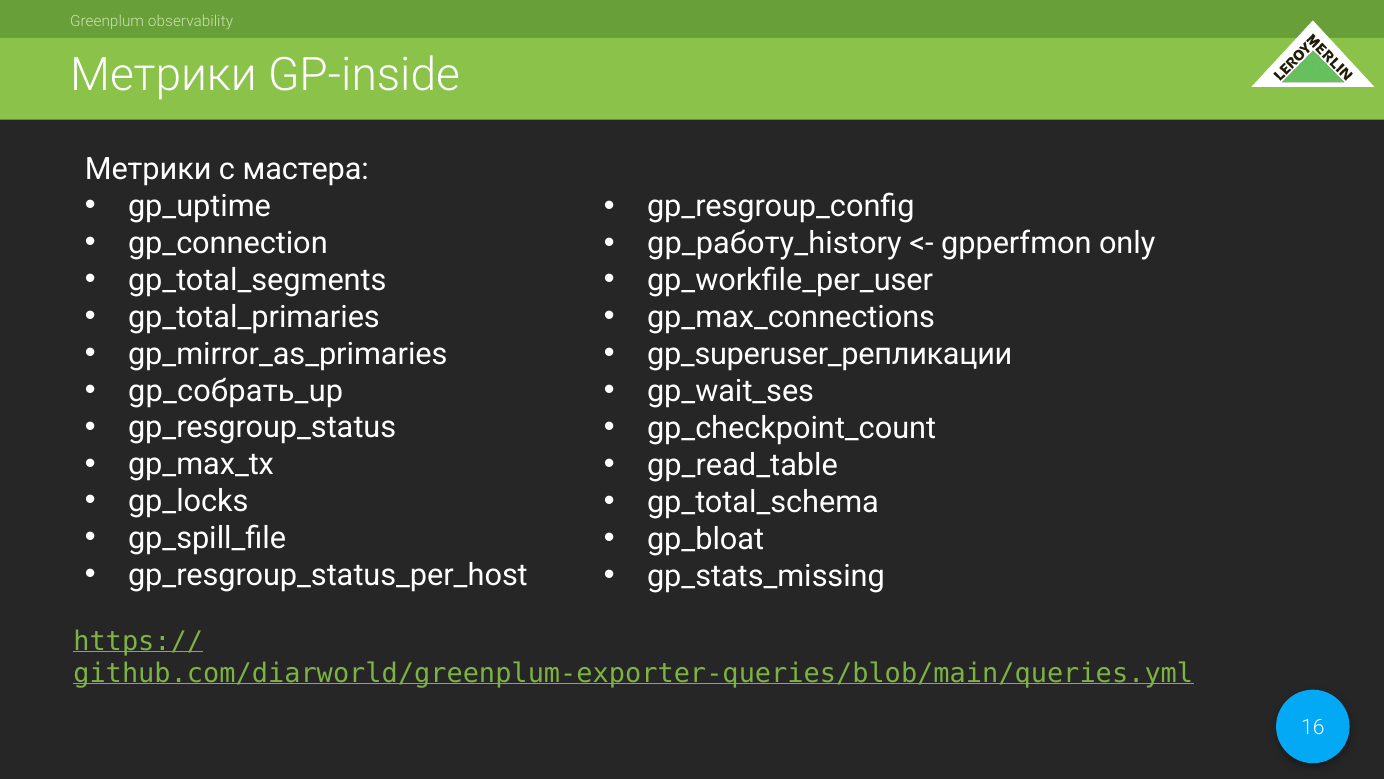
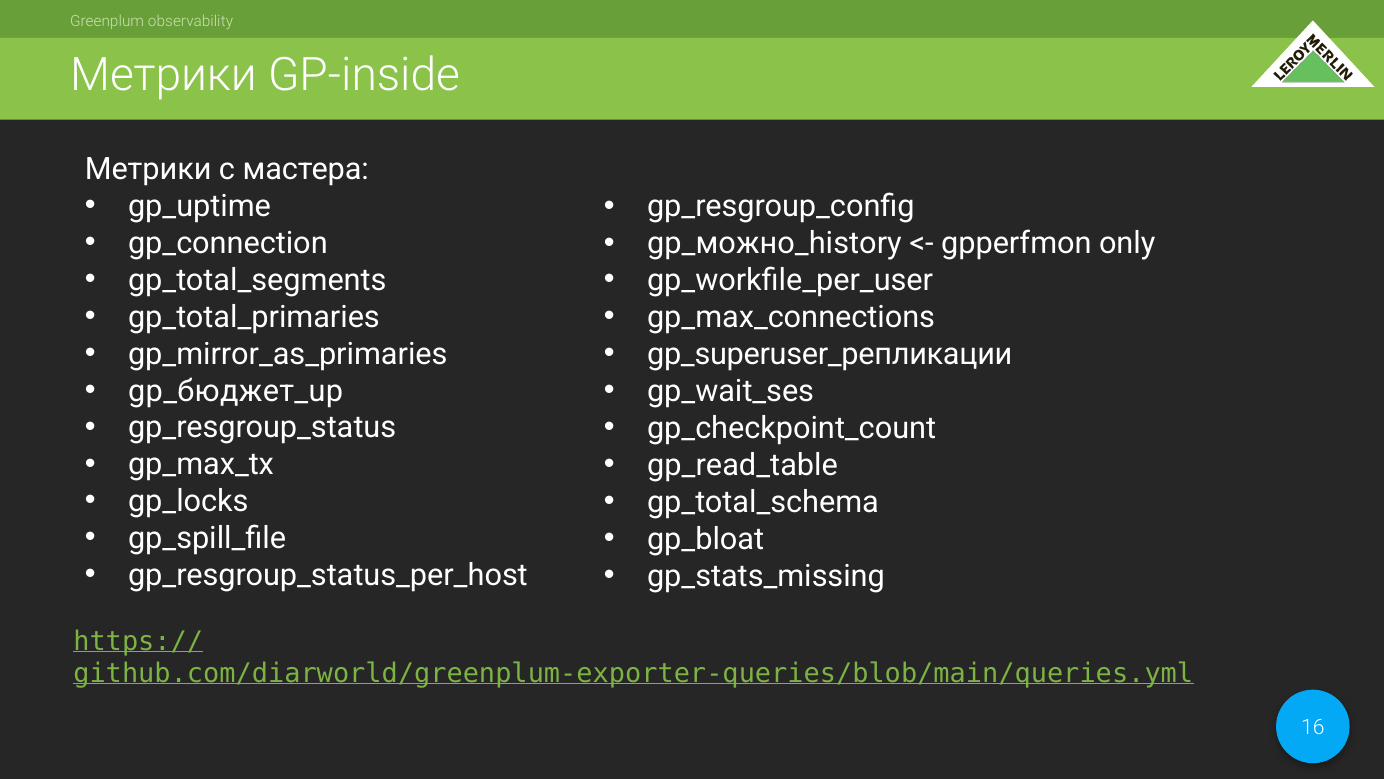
gp_работу_history: gp_работу_history -> gp_можно_history (774, 244)
gp_собрать_up: gp_собрать_up -> gp_бюджет_up (236, 391)
